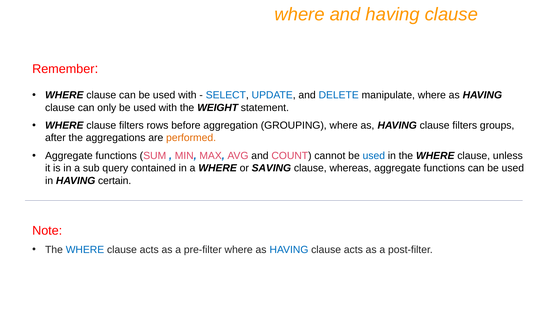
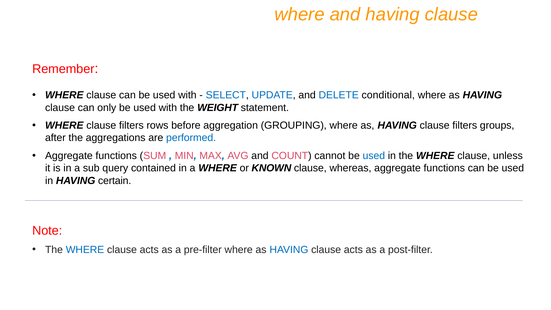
manipulate: manipulate -> conditional (388, 95)
performed colour: orange -> blue (191, 138)
SAVING: SAVING -> KNOWN (271, 168)
